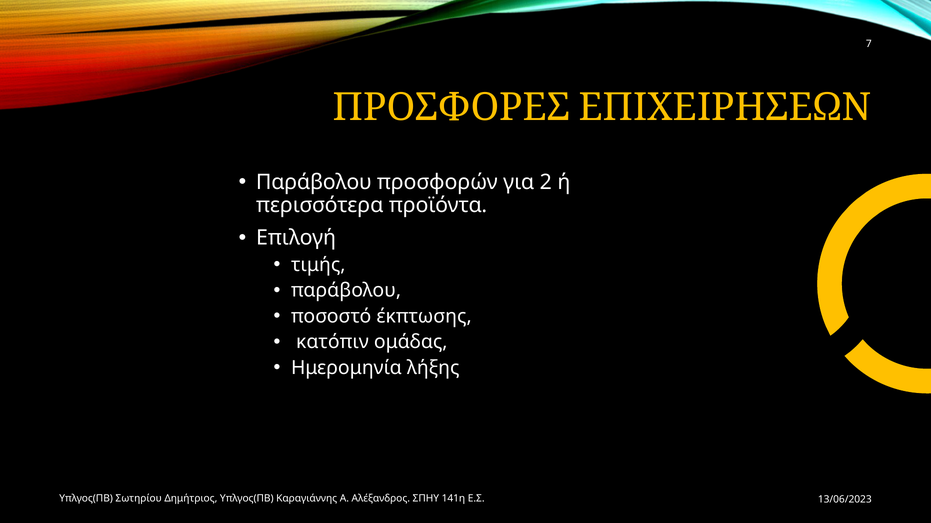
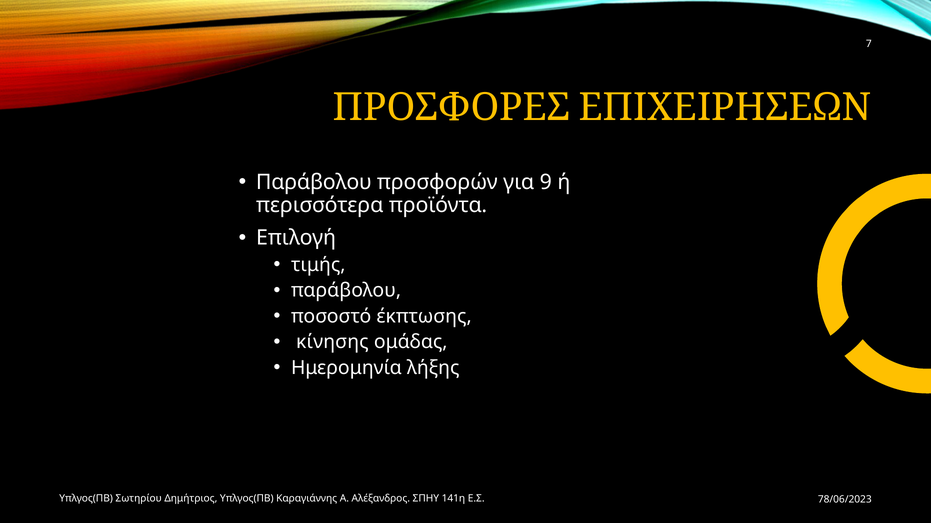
2: 2 -> 9 (546, 182)
κατόπιν: κατόπιν -> κίνησης (332, 342)
13/06/2023: 13/06/2023 -> 78/06/2023 (845, 500)
